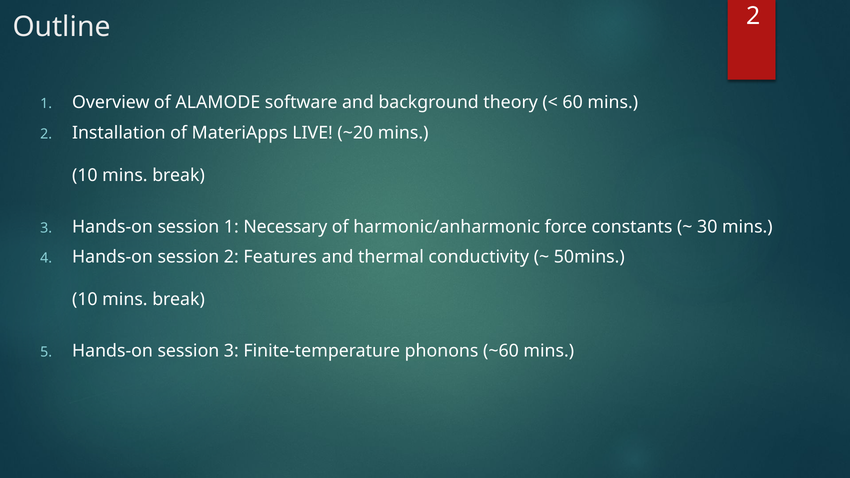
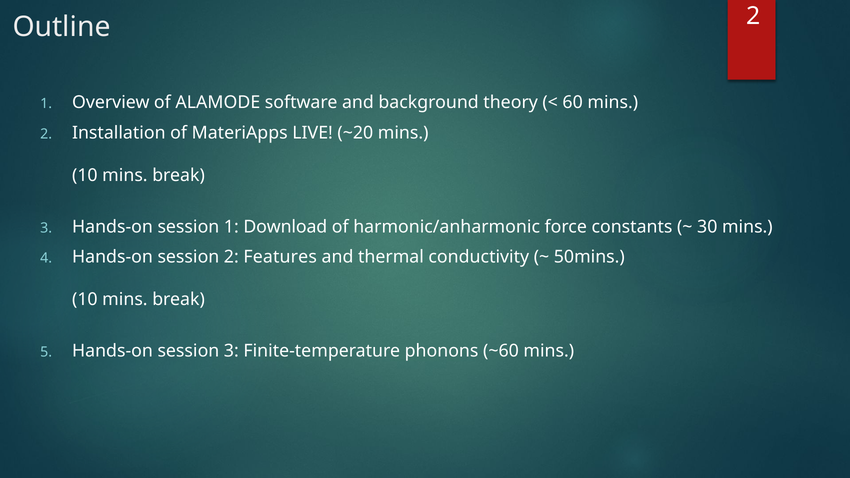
Necessary: Necessary -> Download (285, 227)
